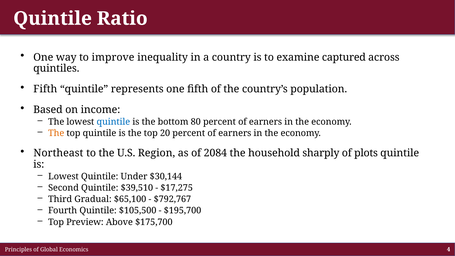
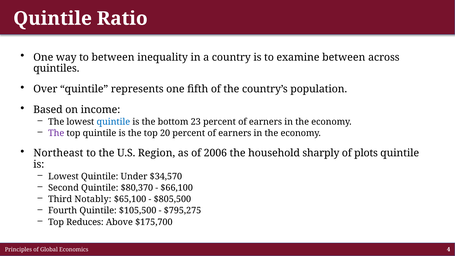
to improve: improve -> between (113, 57)
examine captured: captured -> between (344, 57)
Fifth: Fifth -> Over (45, 89)
80: 80 -> 23 (196, 122)
The colour: orange -> purple (56, 133)
2084: 2084 -> 2006 (215, 153)
$30,144: $30,144 -> $34,570 (166, 176)
$39,510: $39,510 -> $80,370 (137, 188)
$17,275: $17,275 -> $66,100 (177, 188)
Gradual: Gradual -> Notably (93, 199)
$792,767: $792,767 -> $805,500 (172, 199)
$195,700: $195,700 -> $795,275 (183, 211)
Preview: Preview -> Reduces (85, 222)
